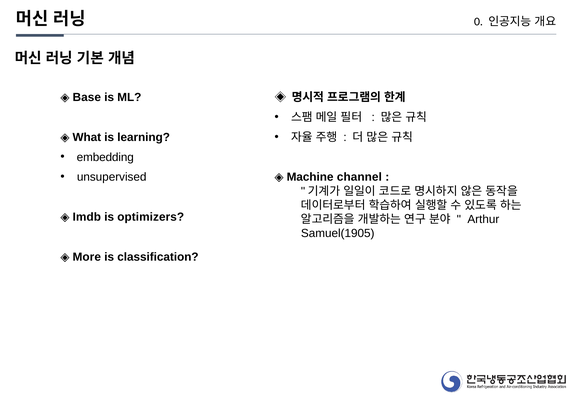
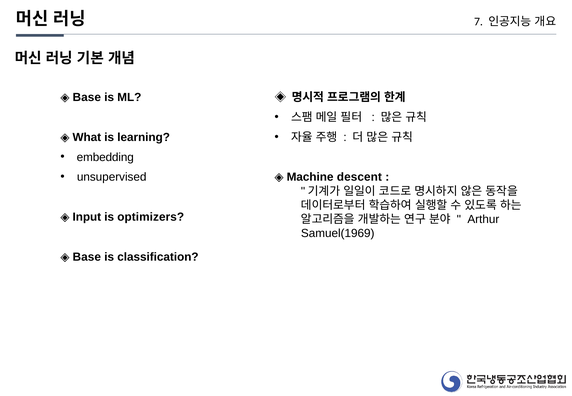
0: 0 -> 7 (478, 22)
channel: channel -> descent (359, 177)
Imdb: Imdb -> Input (87, 217)
Samuel(1905: Samuel(1905 -> Samuel(1969 (338, 233)
More: More -> Base (87, 257)
